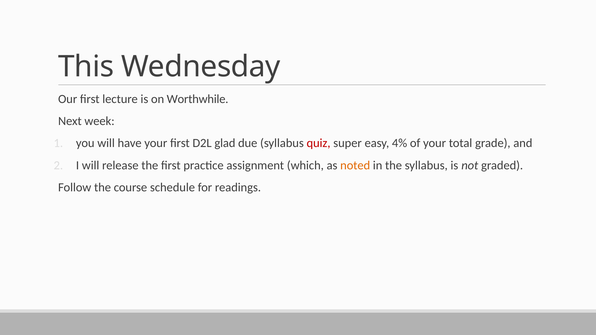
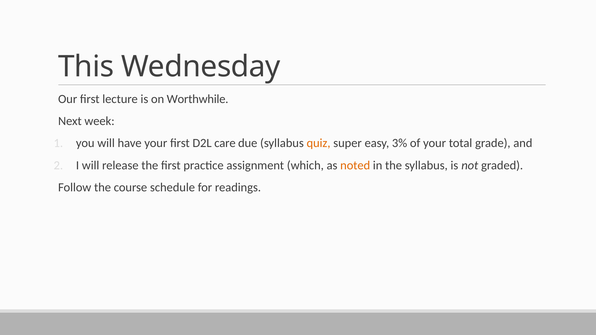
glad: glad -> care (225, 143)
quiz colour: red -> orange (319, 143)
4%: 4% -> 3% (400, 143)
